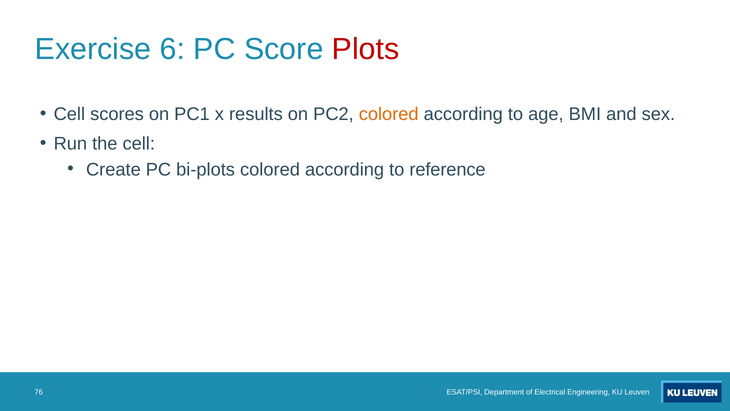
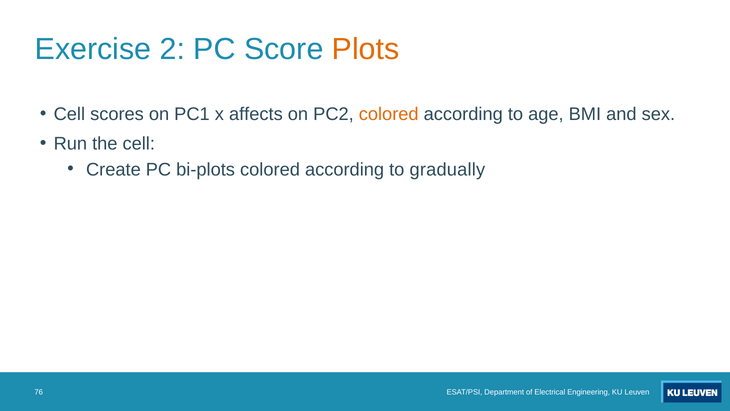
6: 6 -> 2 (172, 49)
Plots colour: red -> orange (366, 49)
results: results -> affects (256, 114)
reference: reference -> gradually (447, 169)
